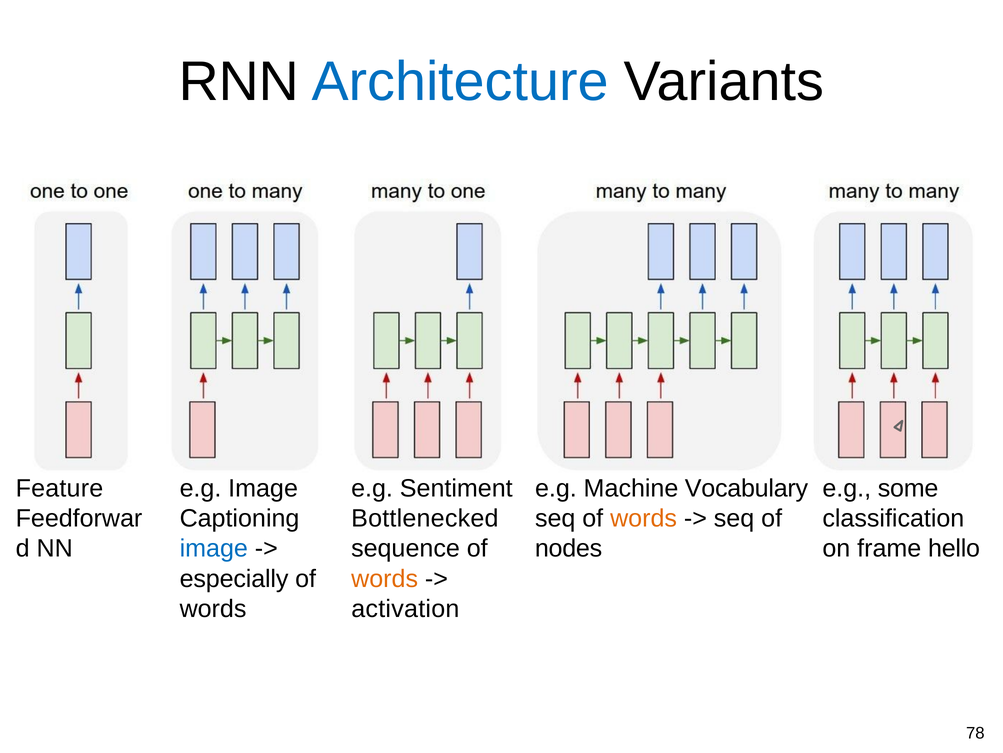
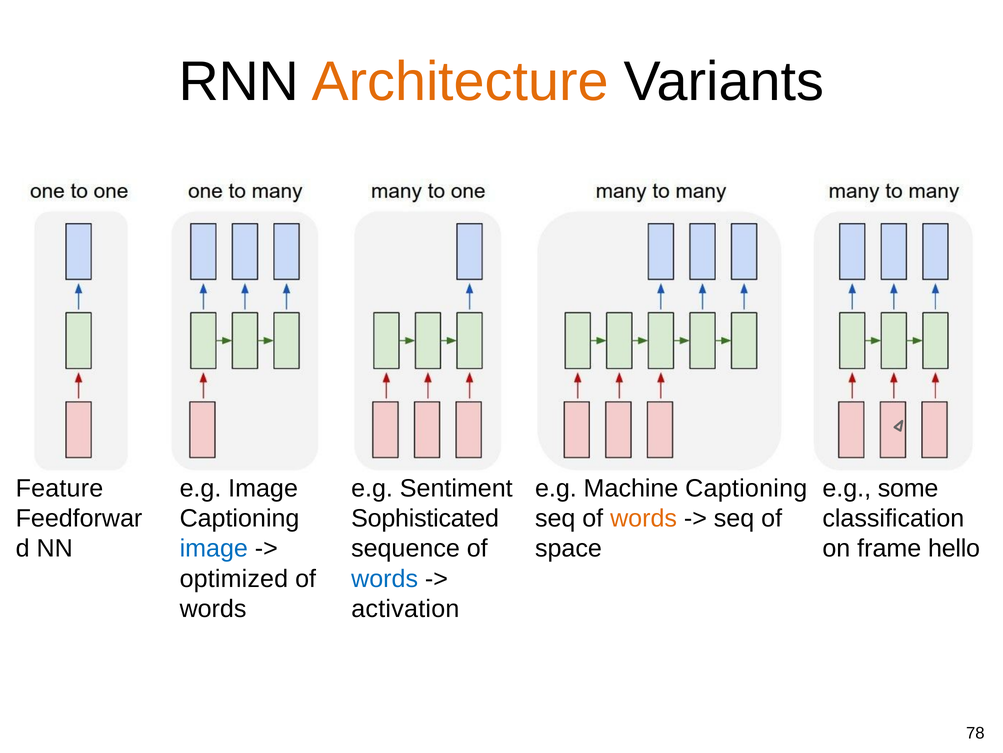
Architecture colour: blue -> orange (460, 82)
Machine Vocabulary: Vocabulary -> Captioning (746, 488)
Bottlenecked: Bottlenecked -> Sophisticated (425, 518)
nodes: nodes -> space (568, 548)
especially: especially -> optimized (234, 578)
words colour: orange -> blue (385, 578)
